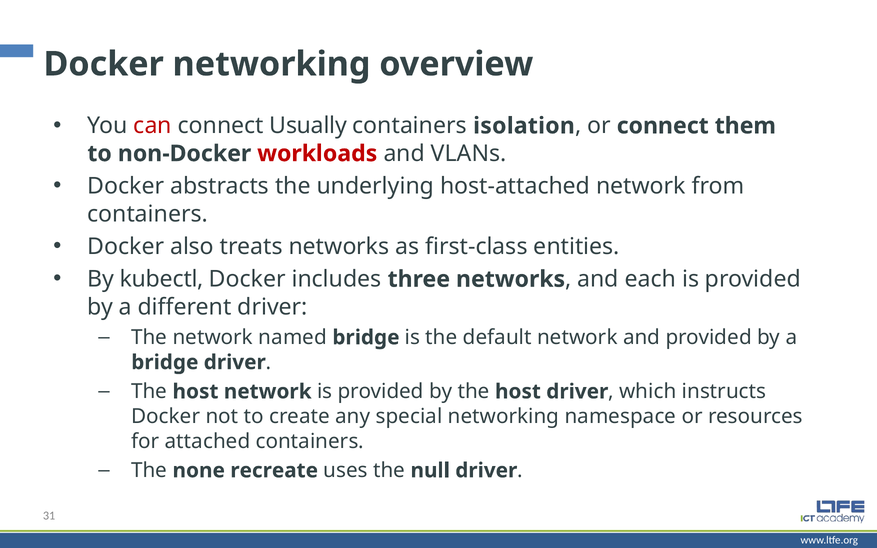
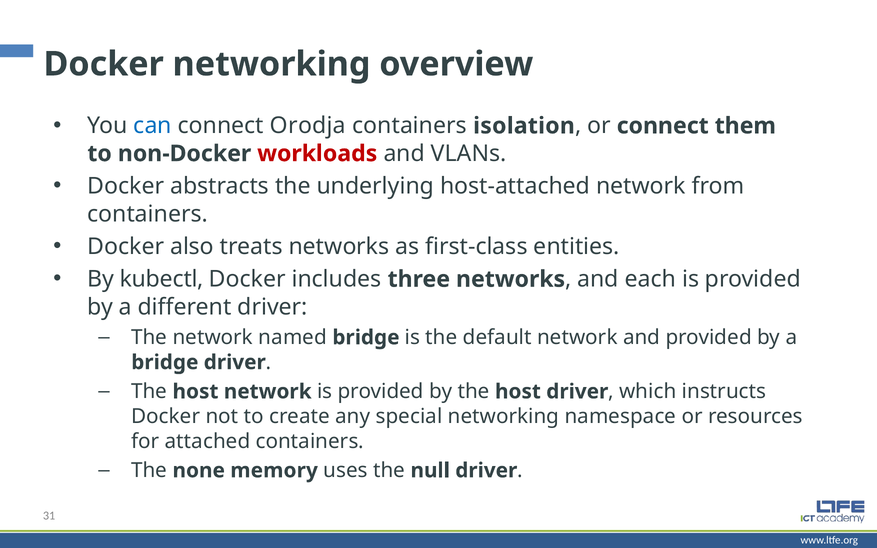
can colour: red -> blue (153, 126)
Usually: Usually -> Orodja (308, 126)
recreate: recreate -> memory (274, 471)
